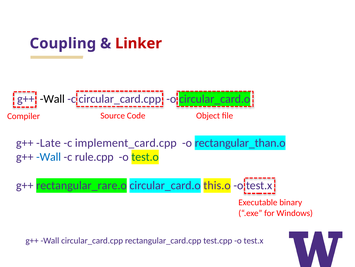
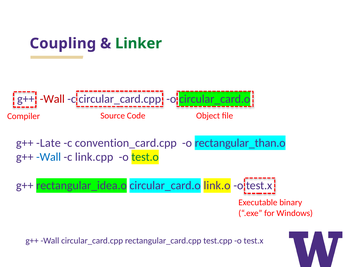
Linker colour: red -> green (138, 43)
Wall colour: black -> red (52, 99)
implement_card.cpp: implement_card.cpp -> convention_card.cpp (126, 142)
rule.cpp: rule.cpp -> link.cpp (94, 157)
rectangular_rare.o: rectangular_rare.o -> rectangular_idea.o (81, 185)
this.o: this.o -> link.o (217, 185)
